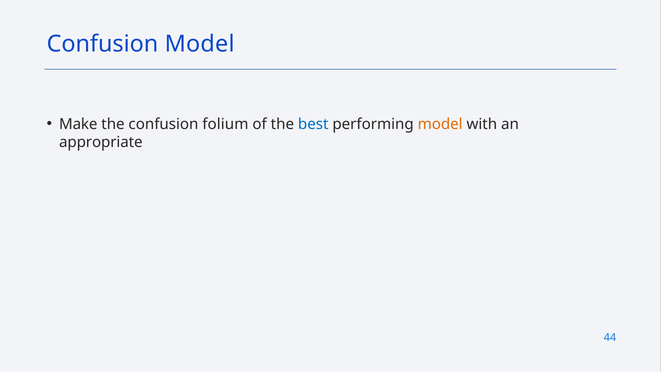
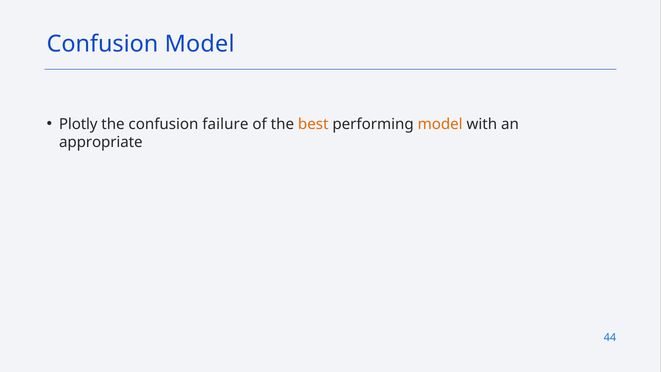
Make: Make -> Plotly (78, 124)
folium: folium -> failure (225, 124)
best colour: blue -> orange (313, 124)
